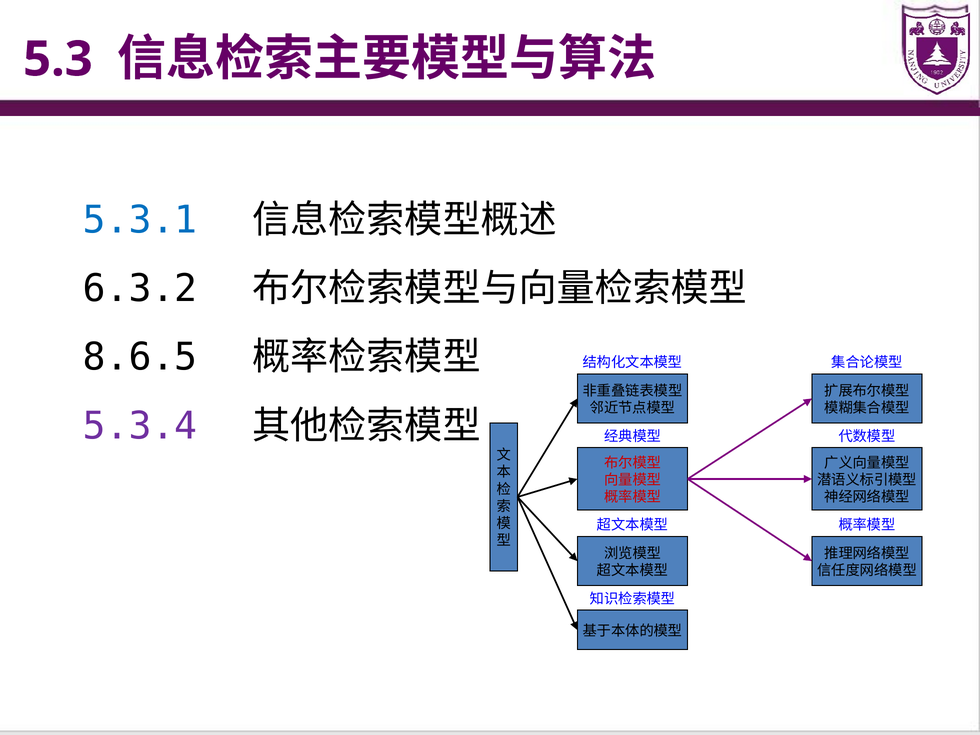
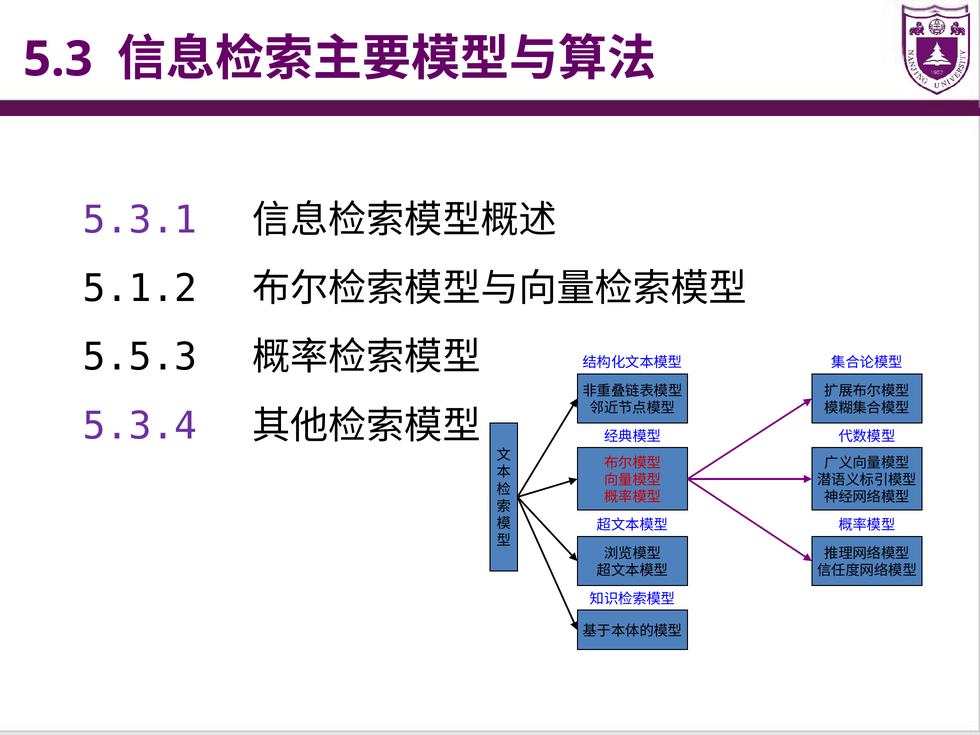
5.3.1 colour: blue -> purple (140, 220)
6.3.2: 6.3.2 -> 5.1.2 (140, 289)
8.6.5: 8.6.5 -> 5.5.3 (140, 357)
